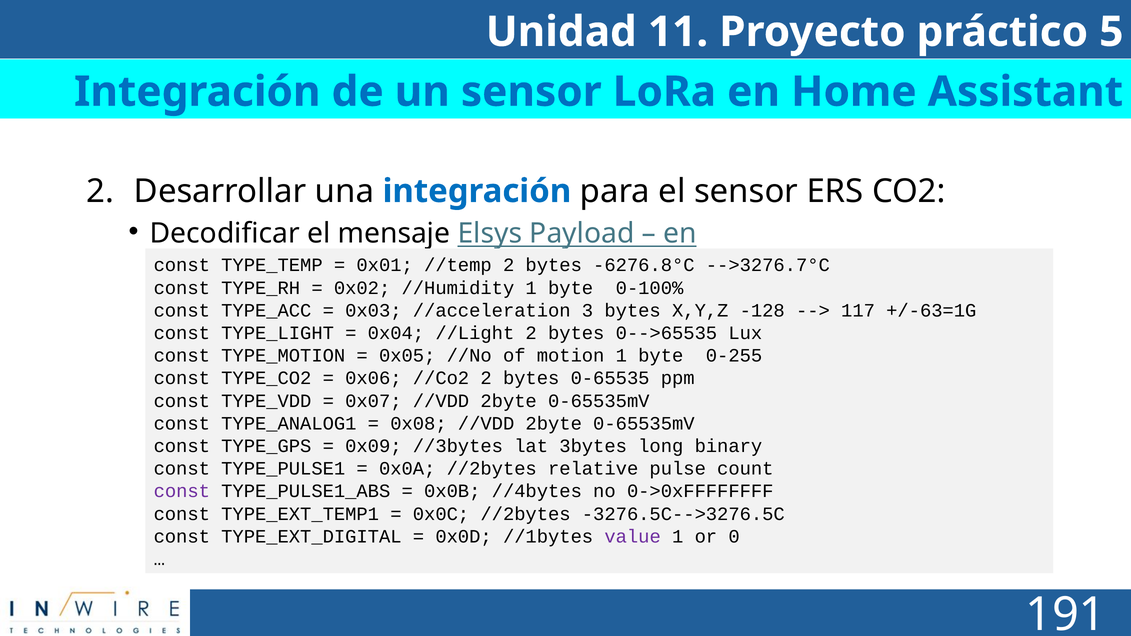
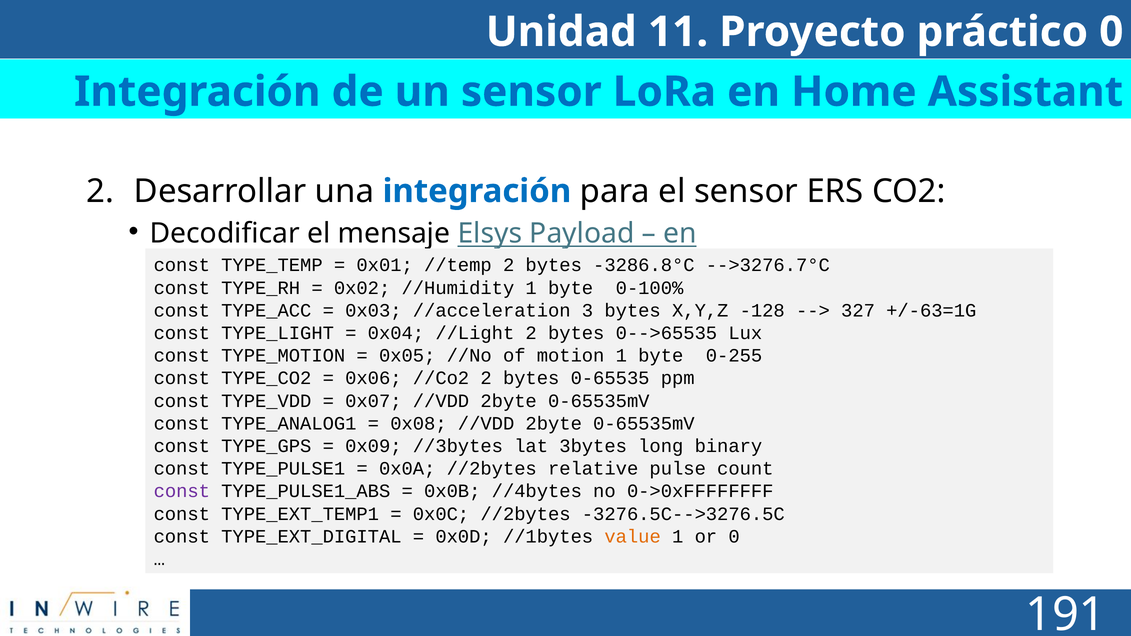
práctico 5: 5 -> 0 (1111, 32)
-6276.8°C: -6276.8°C -> -3286.8°C (644, 265)
117: 117 -> 327 (858, 311)
value colour: purple -> orange (633, 537)
